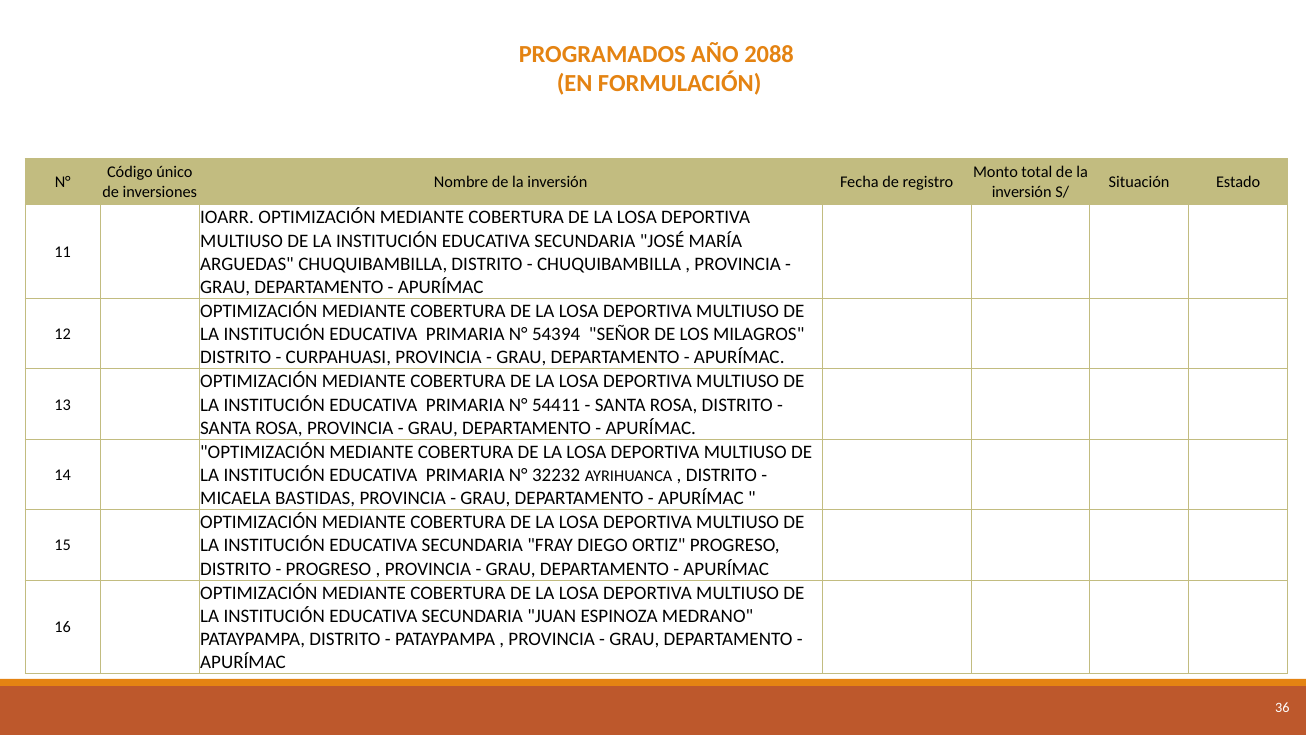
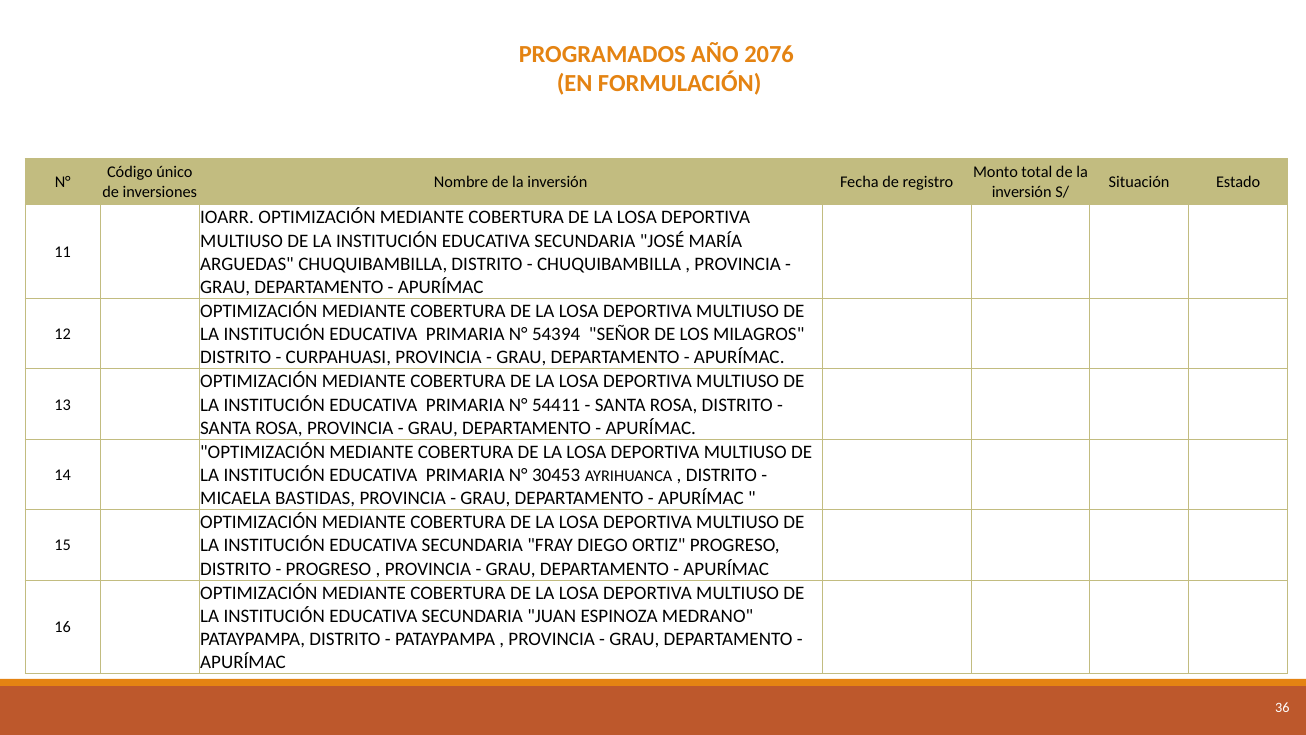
2088: 2088 -> 2076 (769, 54)
32232: 32232 -> 30453 (556, 475)
